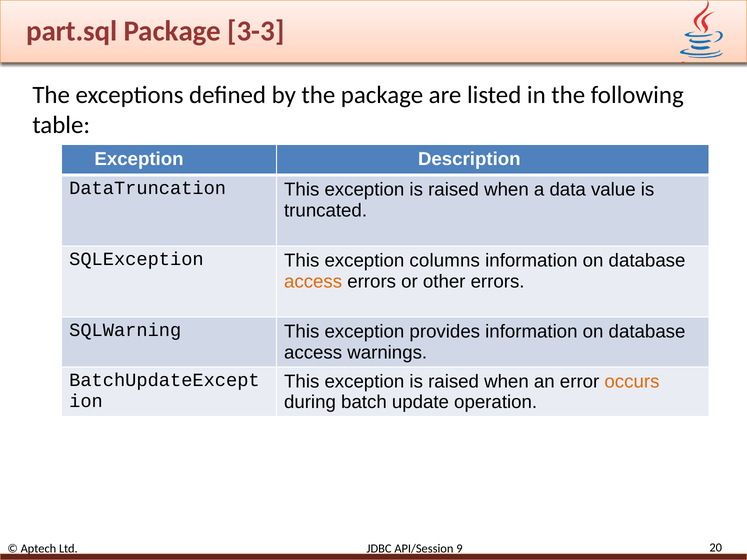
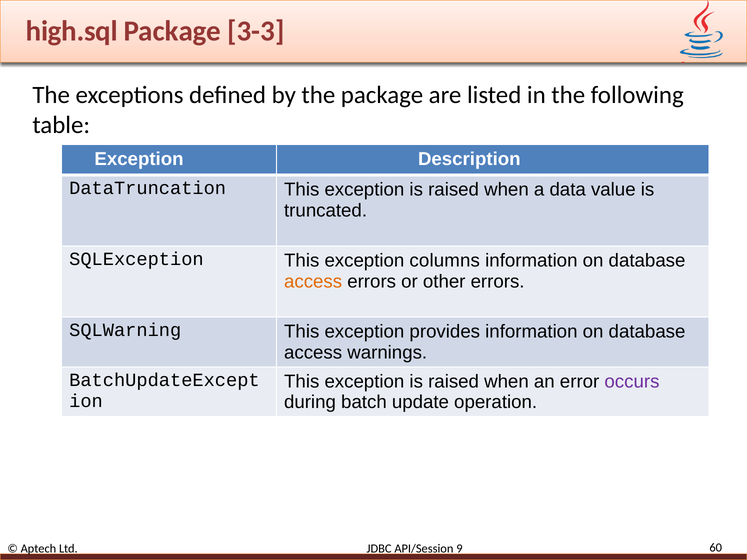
part.sql: part.sql -> high.sql (72, 31)
occurs colour: orange -> purple (632, 382)
20: 20 -> 60 (716, 548)
